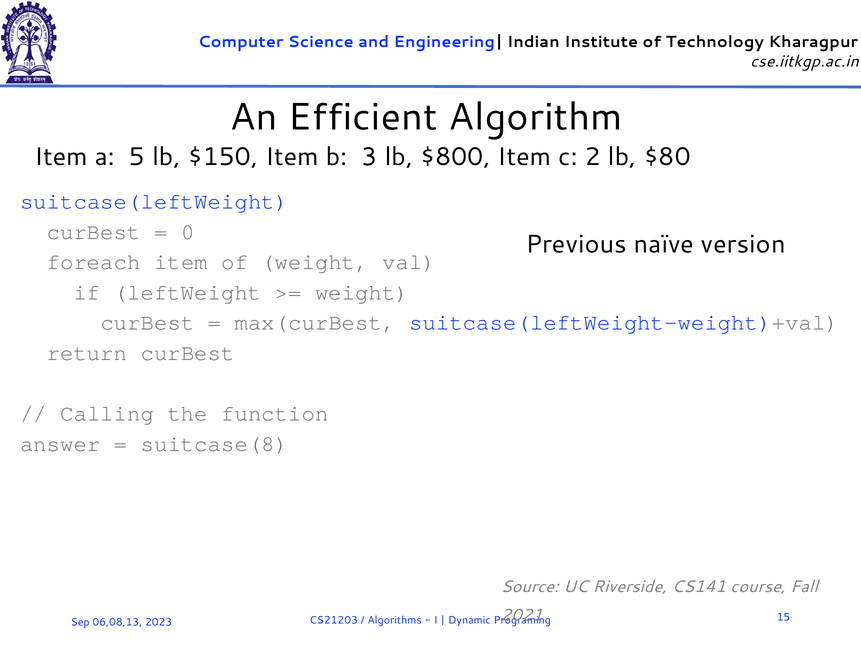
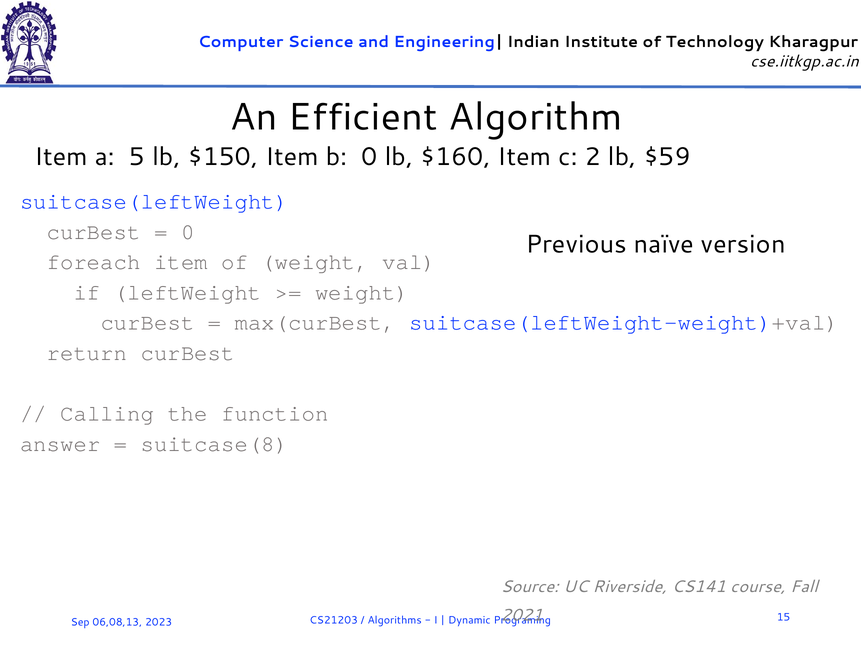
b 3: 3 -> 0 (370, 157)
$800: $800 -> $160 (455, 157)
$80: $80 -> $59 (667, 157)
